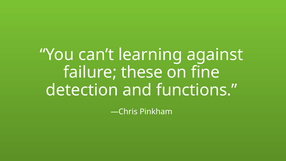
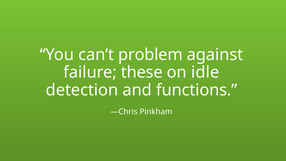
learning: learning -> problem (150, 55)
fine: fine -> idle (205, 72)
